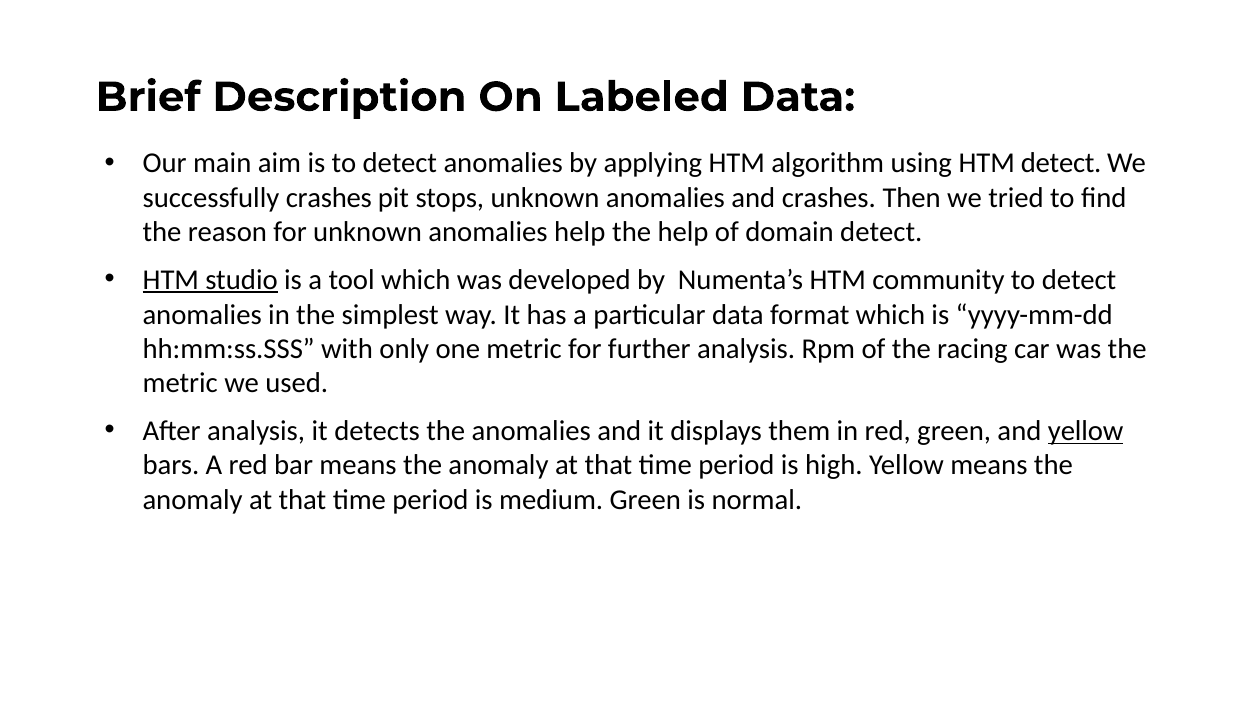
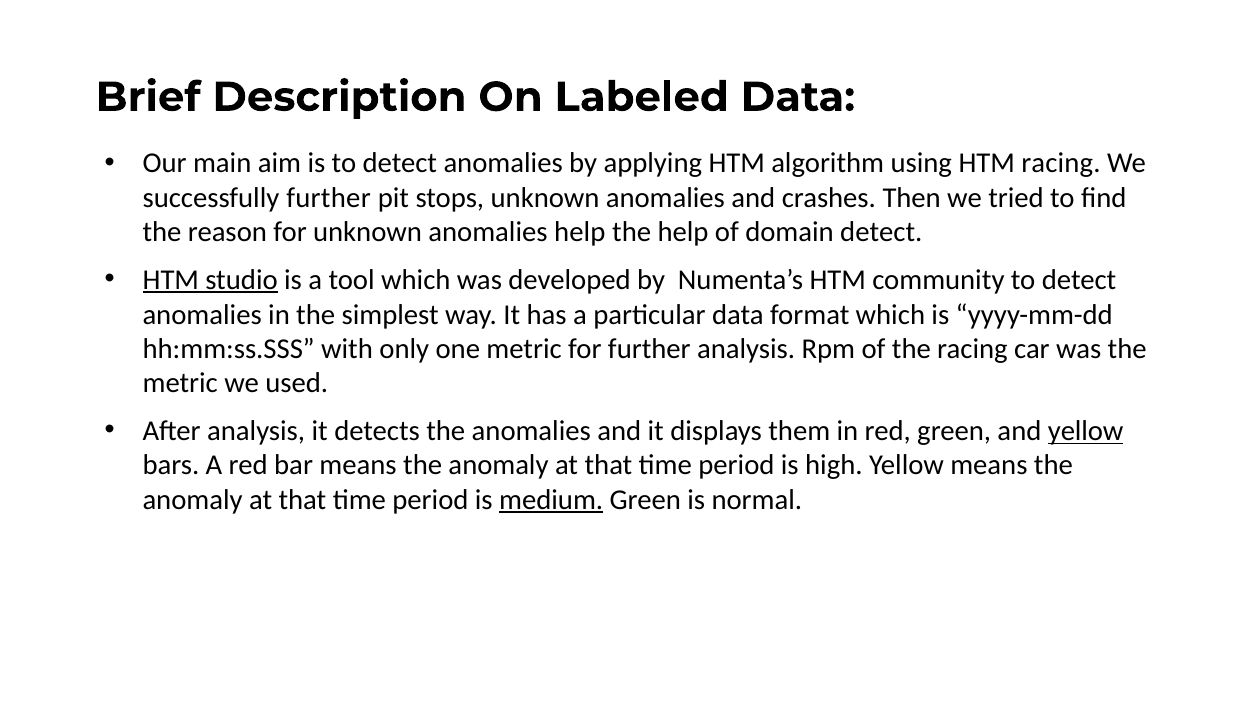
HTM detect: detect -> racing (1061, 163)
successfully crashes: crashes -> further (329, 198)
medium underline: none -> present (551, 500)
